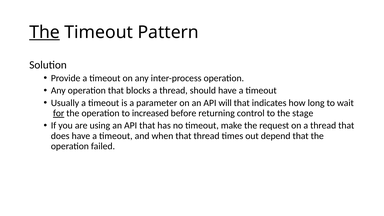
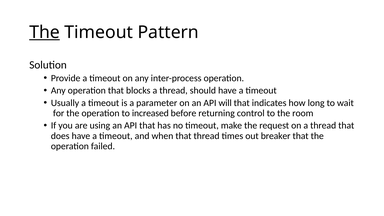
for underline: present -> none (59, 113)
stage: stage -> room (303, 113)
depend: depend -> breaker (276, 136)
